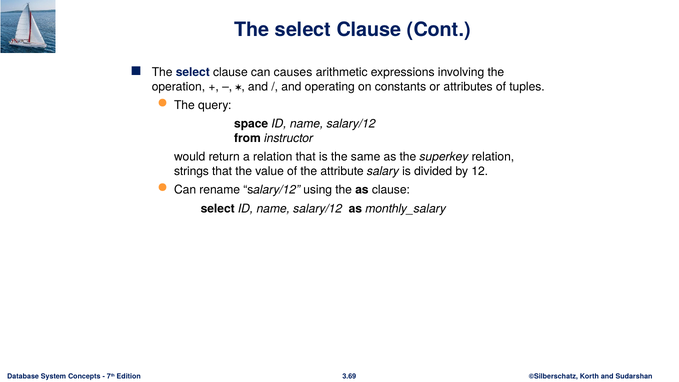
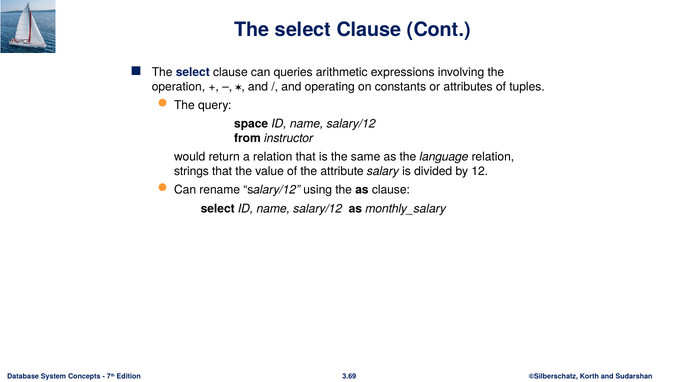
causes: causes -> queries (293, 72)
superkey: superkey -> language (444, 157)
